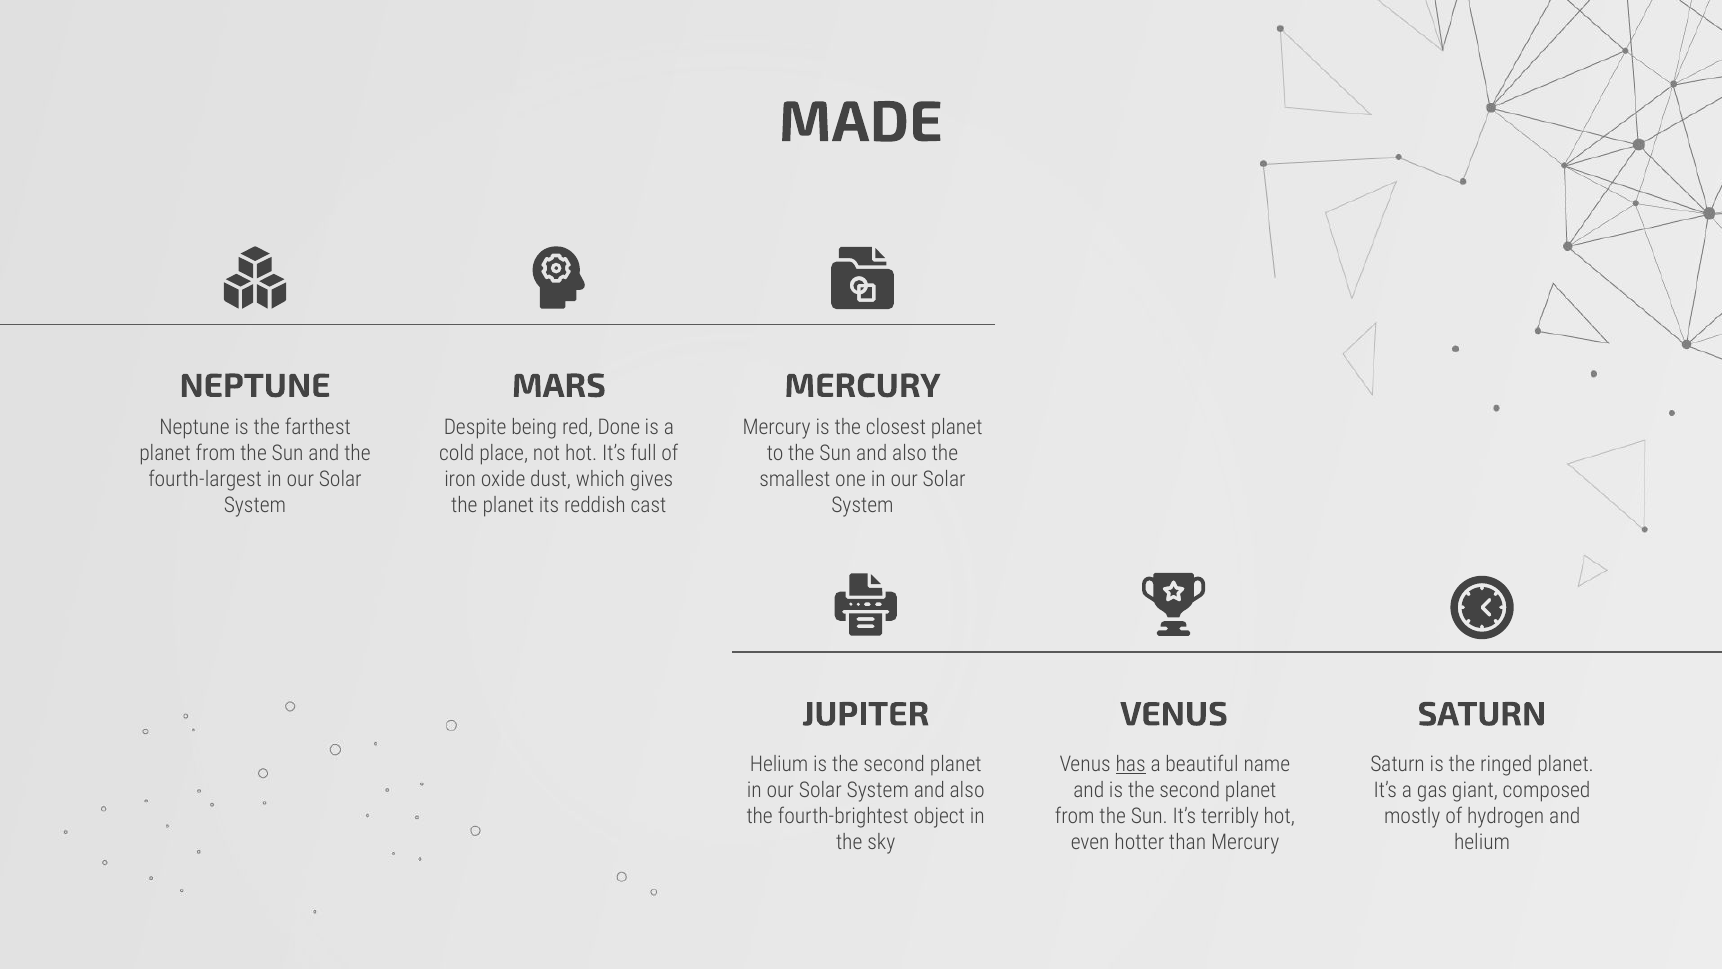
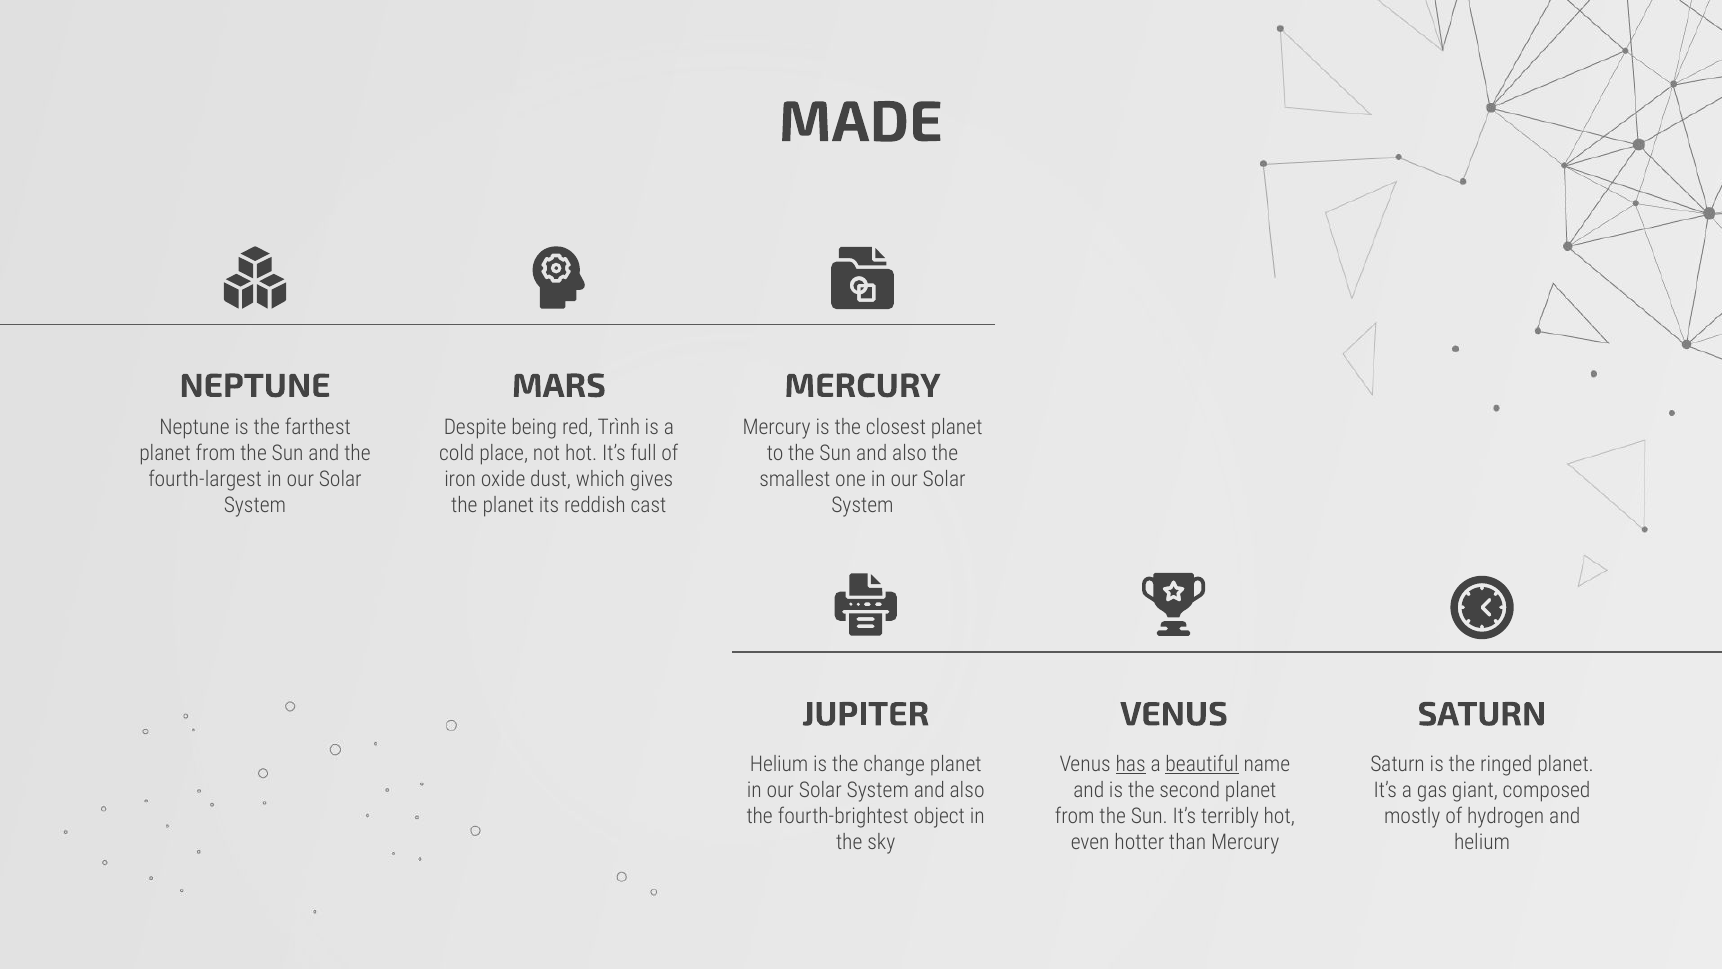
Done: Done -> Trình (619, 427)
second: second -> change (894, 764)
beautiful underline: none -> present (1202, 764)
